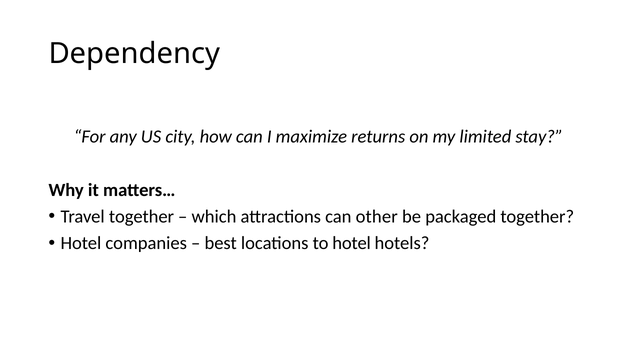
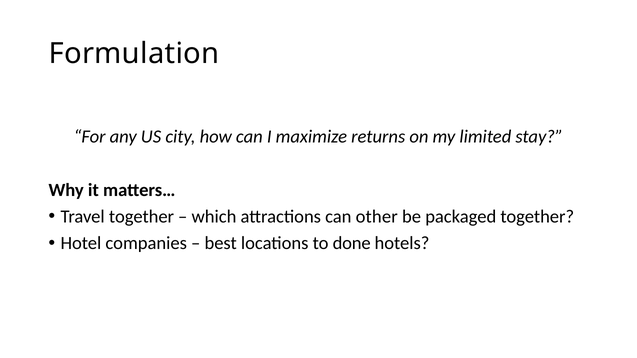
Dependency: Dependency -> Formulation (134, 54)
to hotel: hotel -> done (352, 243)
